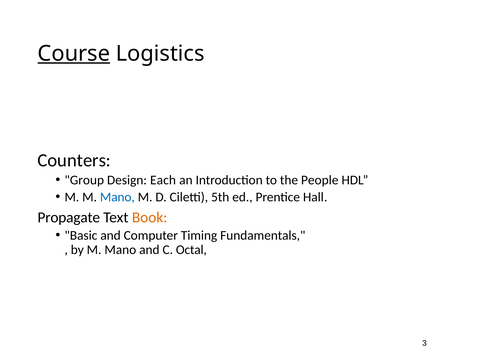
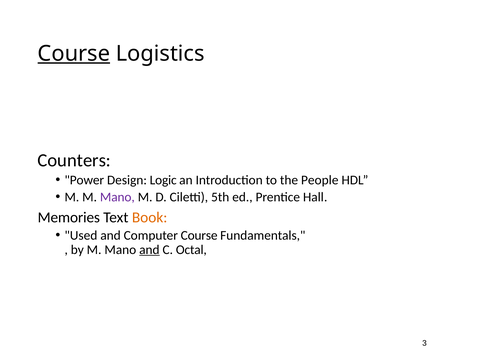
Group: Group -> Power (84, 180)
Each: Each -> Logic (163, 180)
Mano colour: blue -> purple (117, 197)
Propagate: Propagate -> Memories (69, 217)
Basic: Basic -> Used (81, 235)
Computer Timing: Timing -> Course (199, 235)
and underline: none -> present (149, 249)
